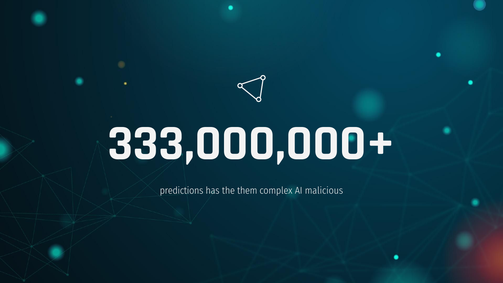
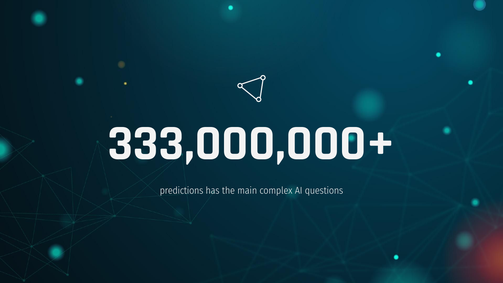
them: them -> main (247, 191)
malicious: malicious -> questions (324, 191)
